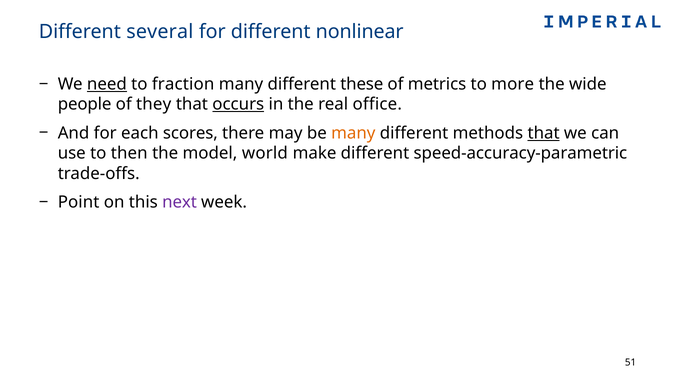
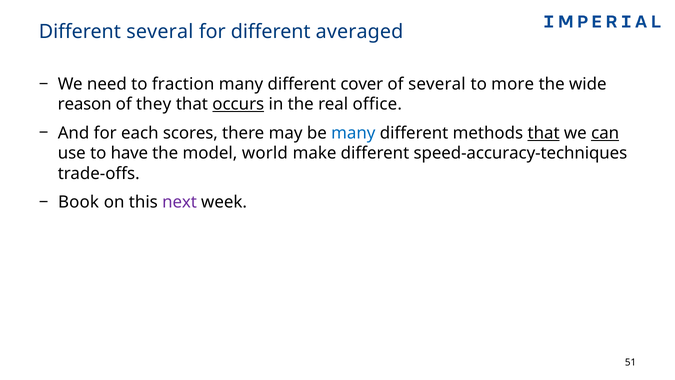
nonlinear: nonlinear -> averaged (360, 32)
need underline: present -> none (107, 84)
these: these -> cover (362, 84)
of metrics: metrics -> several (437, 84)
people: people -> reason (85, 104)
many colour: orange -> blue (353, 133)
can underline: none -> present (605, 133)
then: then -> have (129, 153)
speed-accuracy-parametric: speed-accuracy-parametric -> speed-accuracy-techniques (520, 153)
Point: Point -> Book (79, 202)
